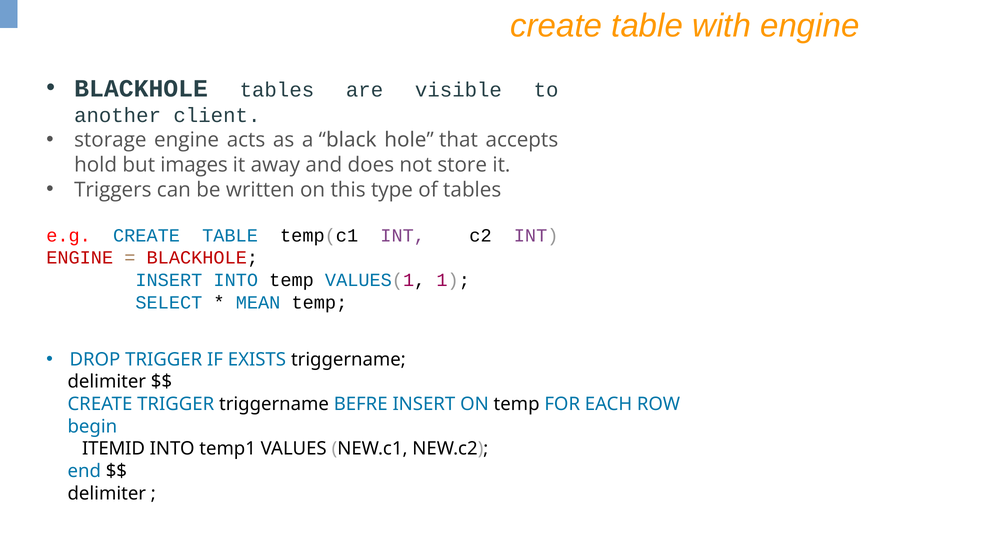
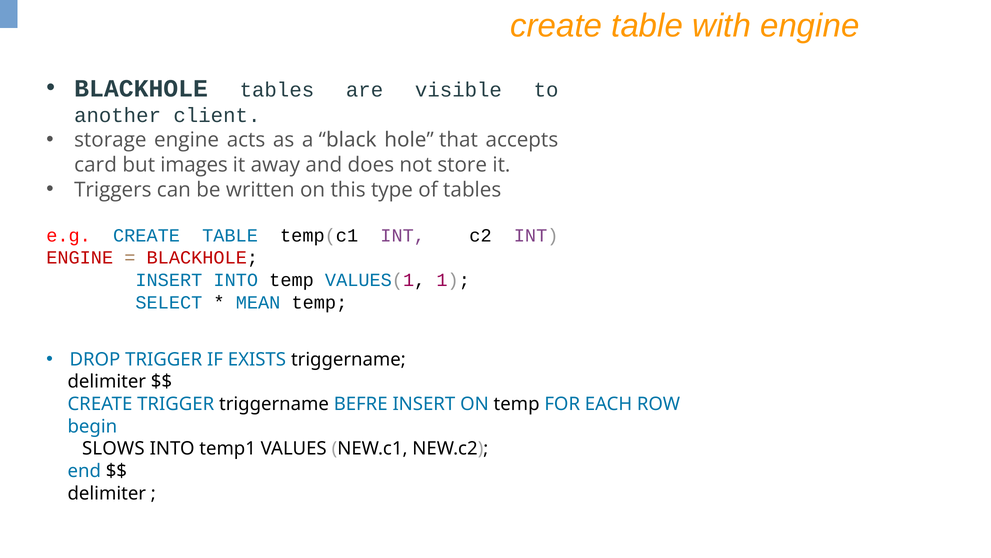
hold: hold -> card (96, 165)
ITEMID: ITEMID -> SLOWS (113, 448)
